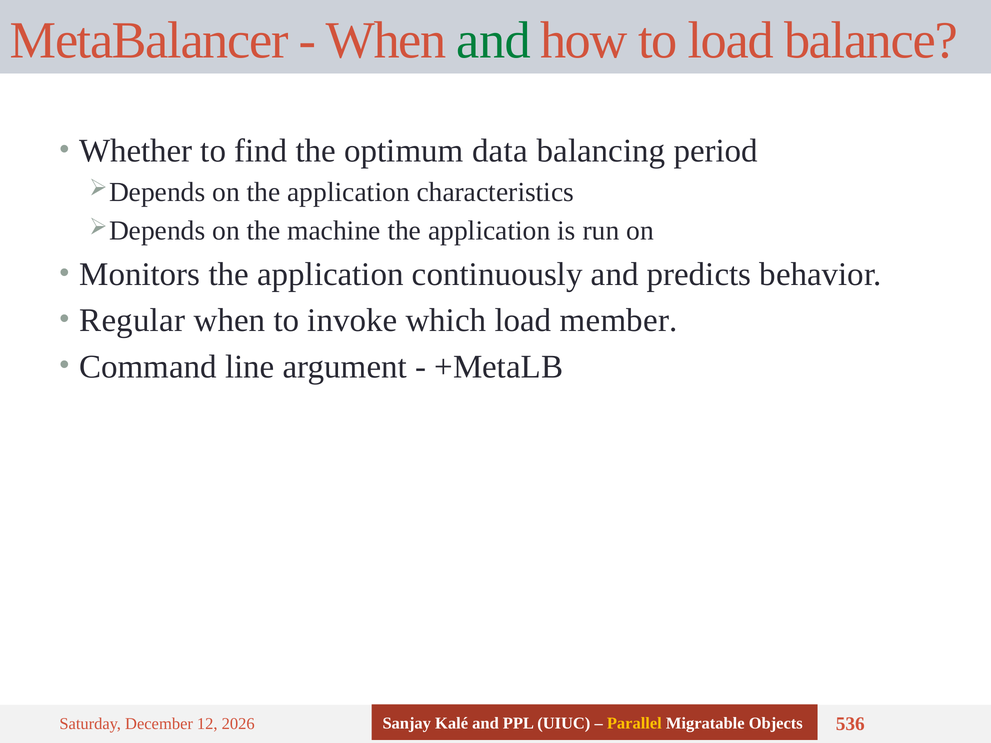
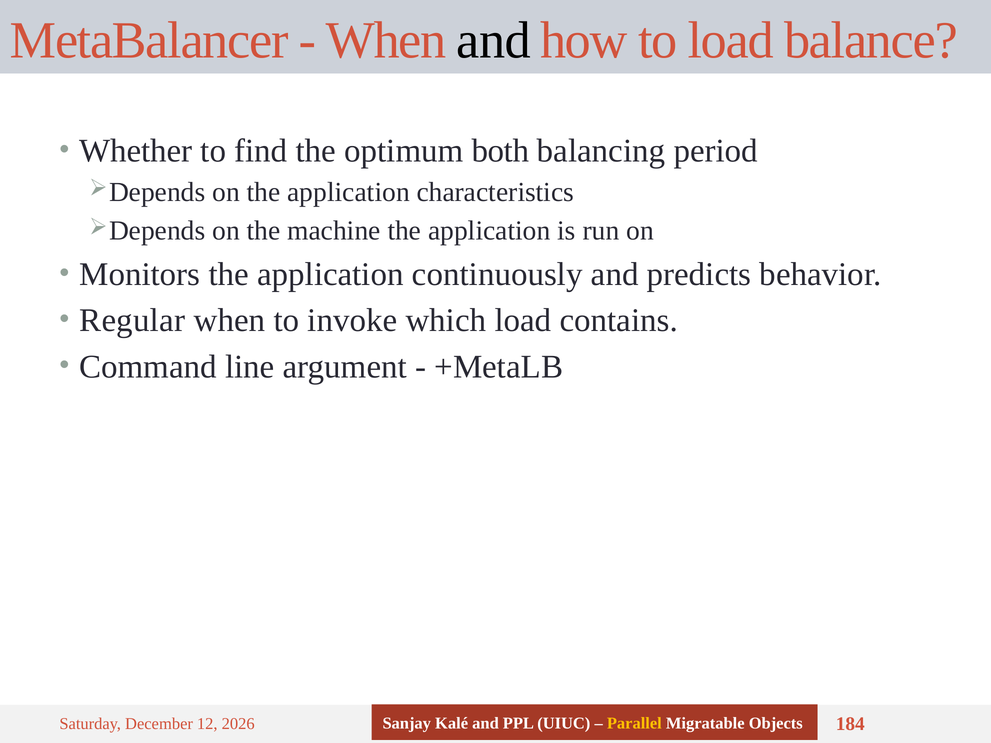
and colour: green -> black (494, 40)
data: data -> both (500, 151)
member: member -> contains (619, 321)
536: 536 -> 184 (850, 724)
